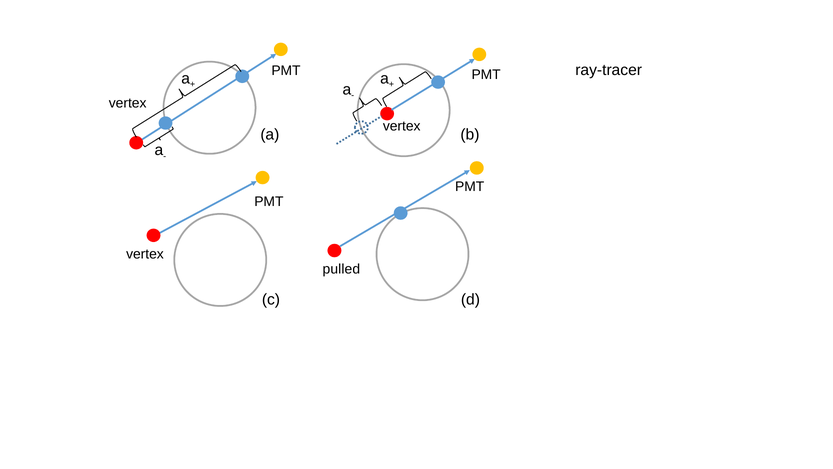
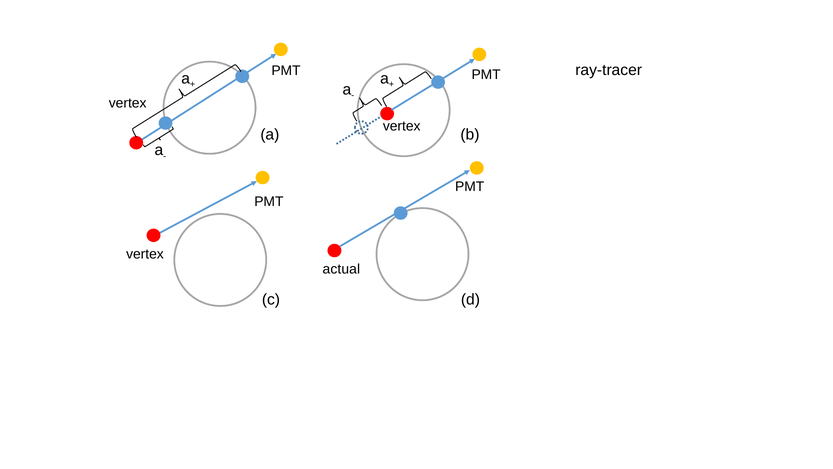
pulled: pulled -> actual (341, 269)
